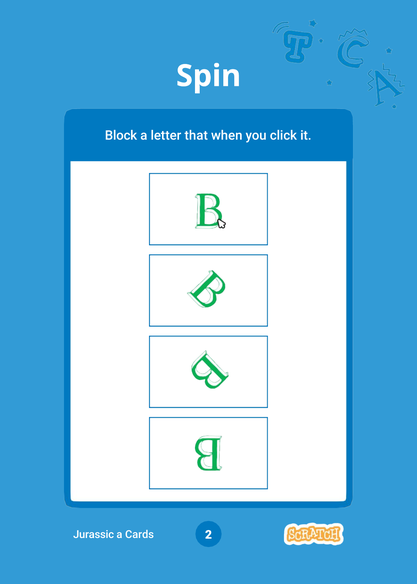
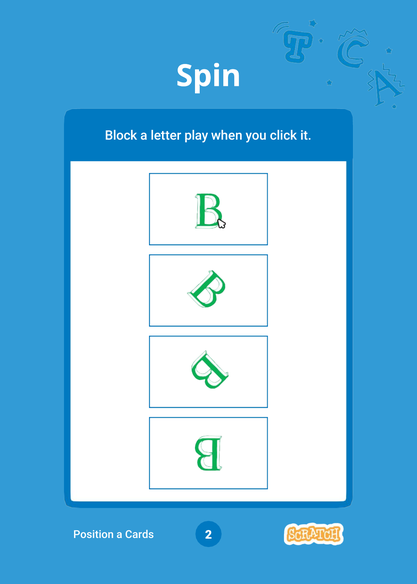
that: that -> play (196, 136)
Jurassic: Jurassic -> Position (94, 534)
